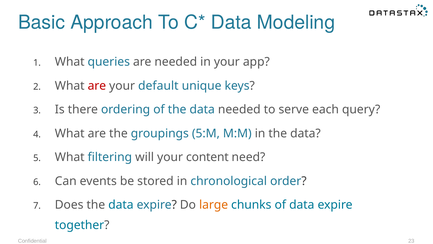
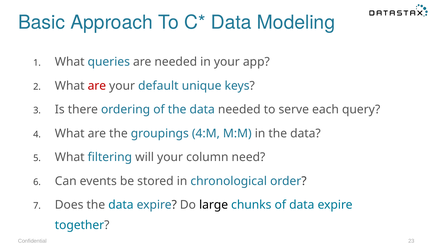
5:M: 5:M -> 4:M (206, 133)
content: content -> column (207, 157)
large colour: orange -> black (214, 205)
